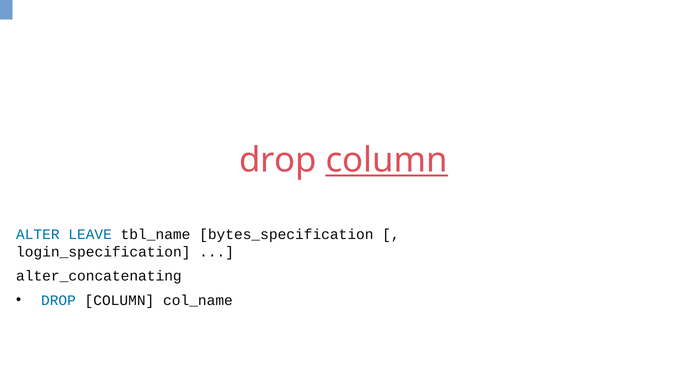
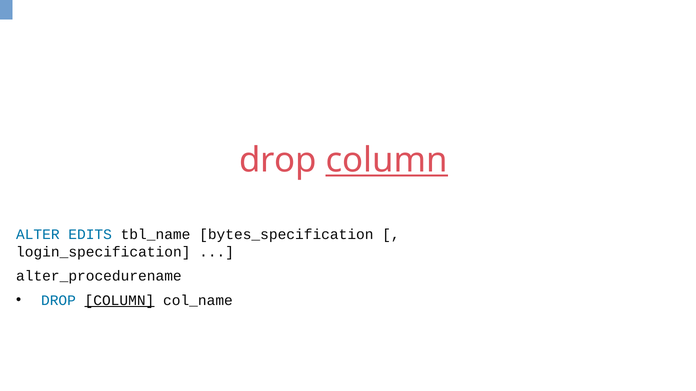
LEAVE: LEAVE -> EDITS (90, 235)
alter_concatenating: alter_concatenating -> alter_procedurename (99, 276)
COLUMN underline: none -> present (119, 301)
